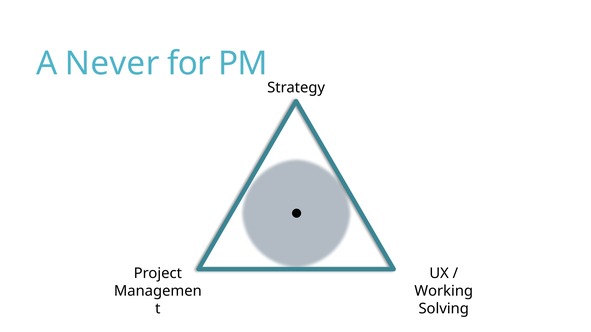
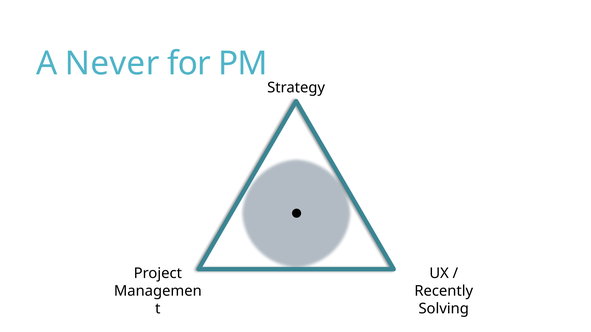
Working: Working -> Recently (444, 291)
